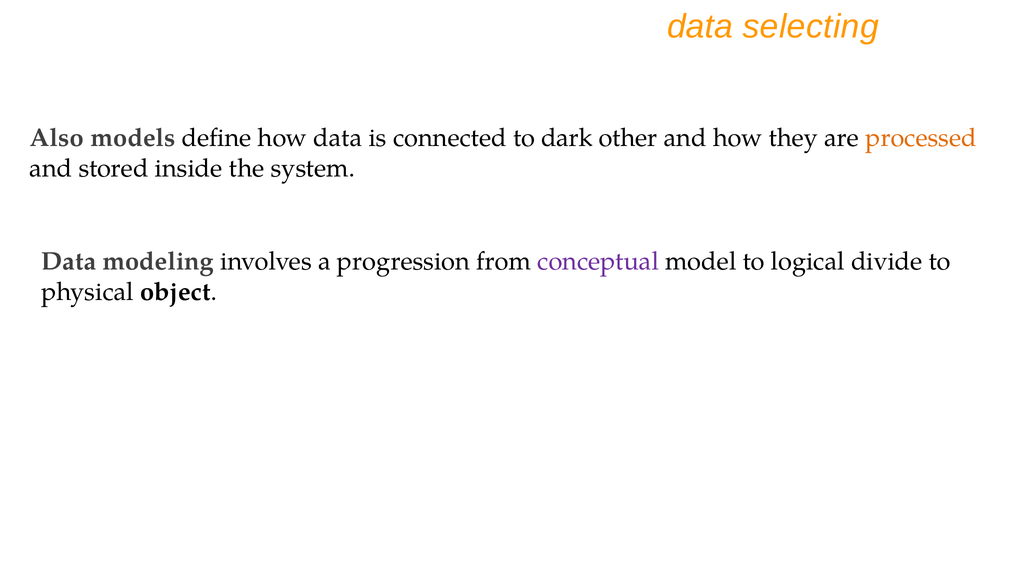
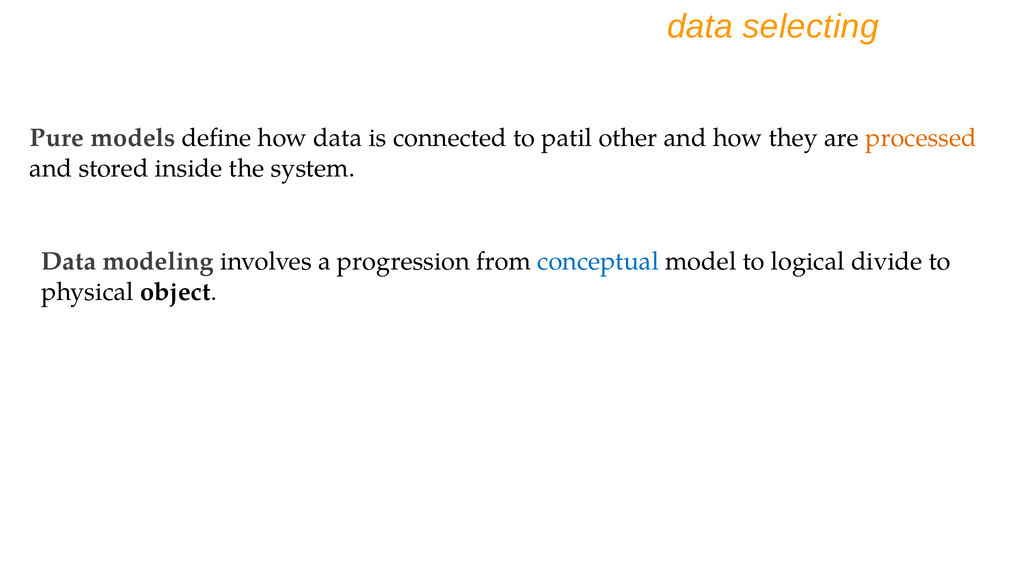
Also: Also -> Pure (57, 138)
dark: dark -> patil (567, 138)
conceptual colour: purple -> blue (598, 262)
